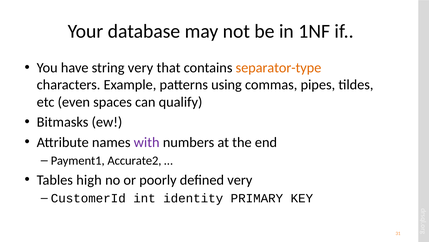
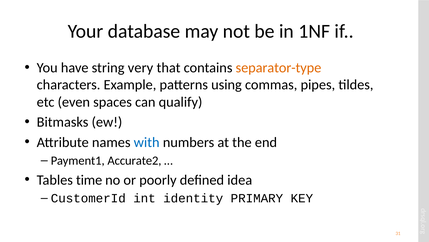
with colour: purple -> blue (147, 142)
high: high -> time (89, 179)
defined very: very -> idea (240, 179)
